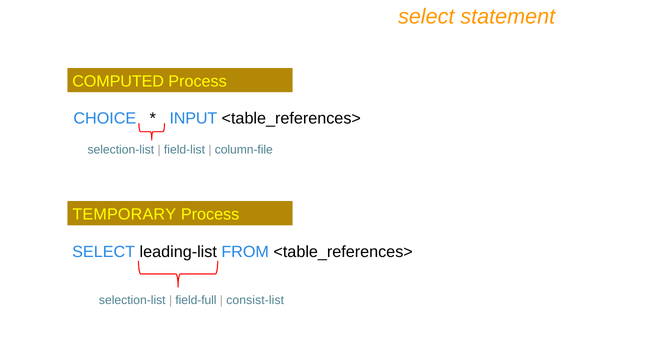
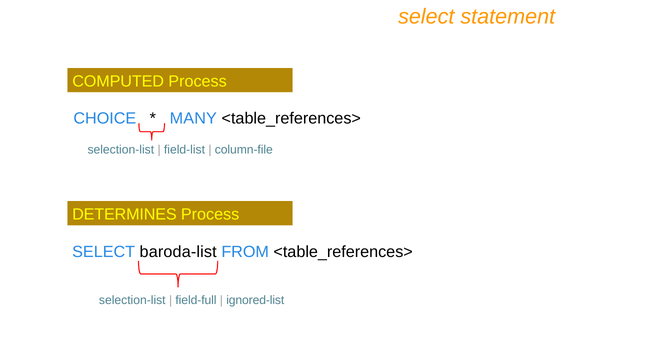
INPUT: INPUT -> MANY (193, 119)
TEMPORARY: TEMPORARY -> DETERMINES (124, 214)
leading-list: leading-list -> baroda-list (178, 252)
consist-list: consist-list -> ignored-list (255, 300)
